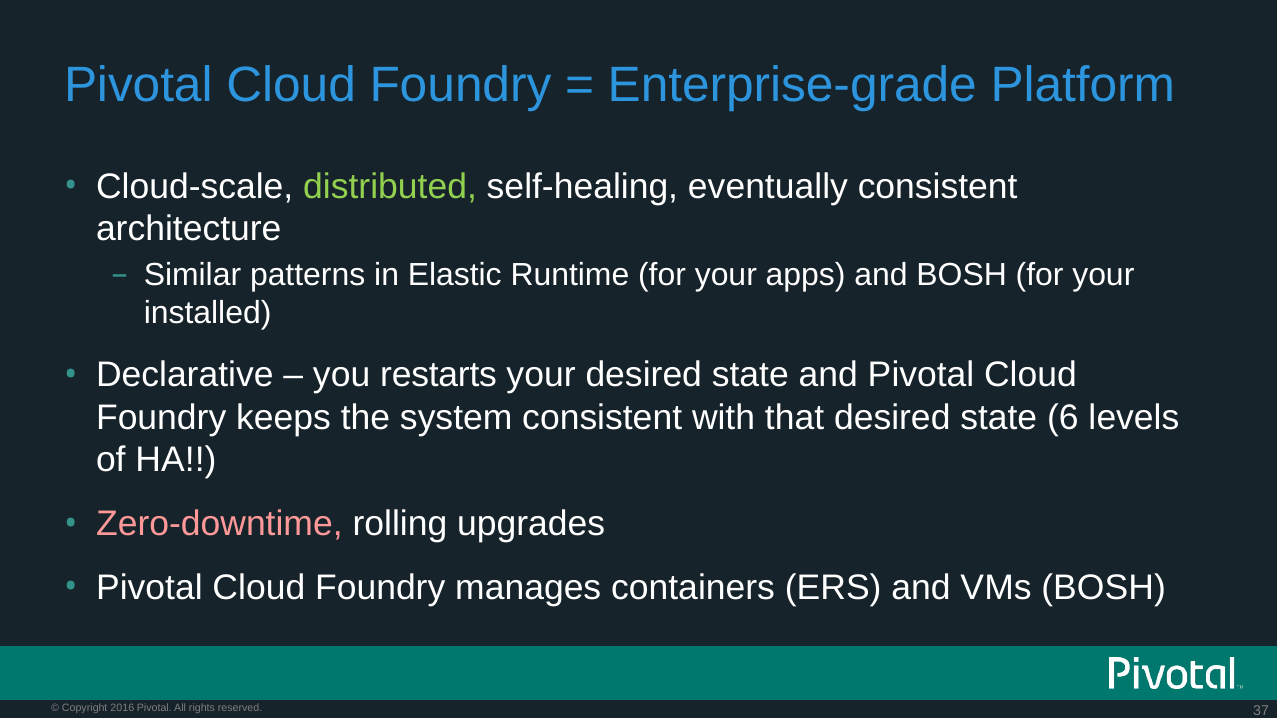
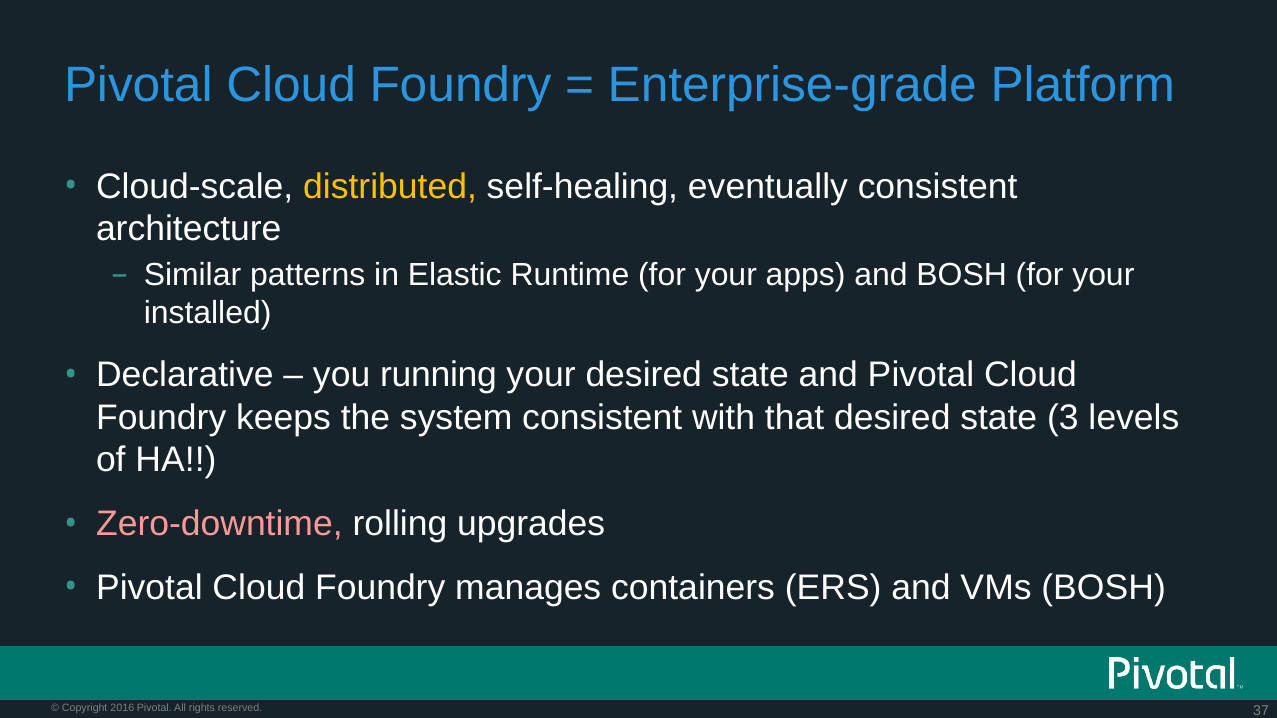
distributed colour: light green -> yellow (390, 187)
restarts: restarts -> running (439, 375)
6: 6 -> 3 (1063, 418)
